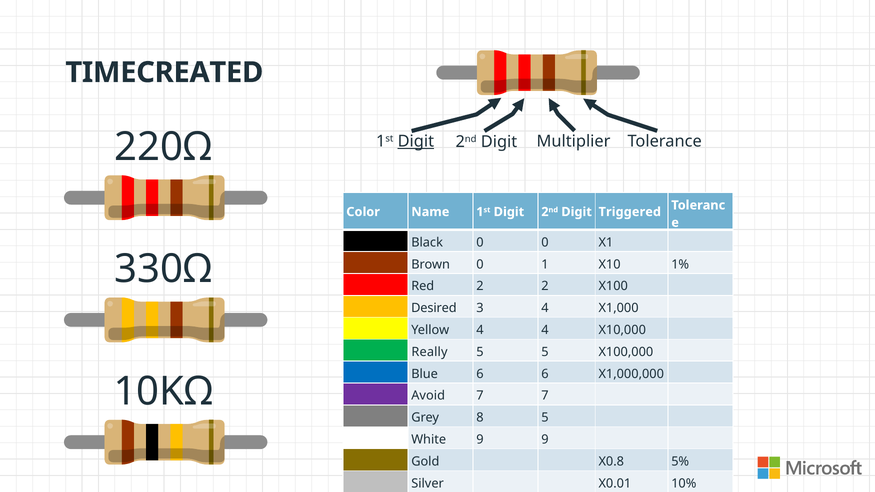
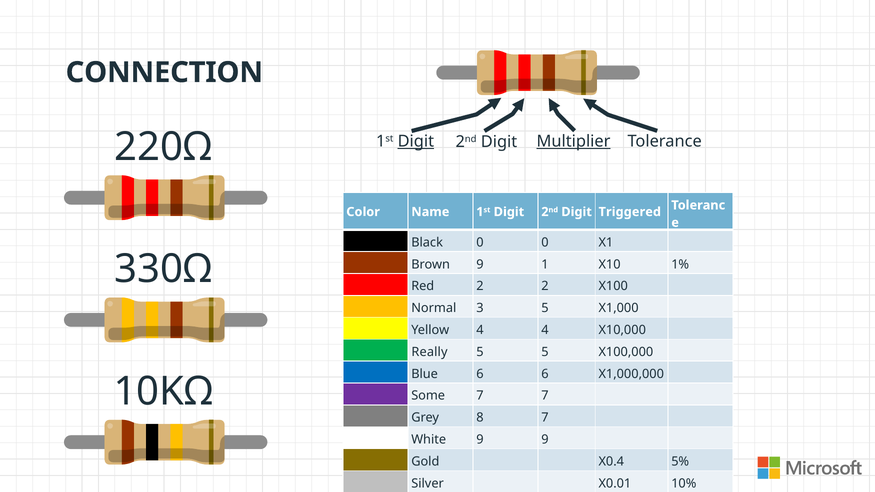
TIMECREATED: TIMECREATED -> CONNECTION (164, 72)
Multiplier underline: none -> present (574, 142)
Brown 0: 0 -> 9 (480, 264)
Desired: Desired -> Normal (434, 308)
3 4: 4 -> 5 (545, 308)
Avoid: Avoid -> Some (428, 396)
8 5: 5 -> 7 (545, 418)
X0.8: X0.8 -> X0.4 (611, 462)
